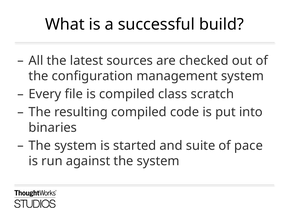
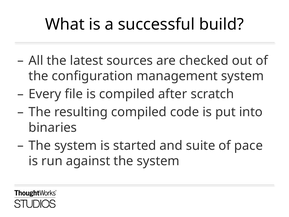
class: class -> after (173, 94)
